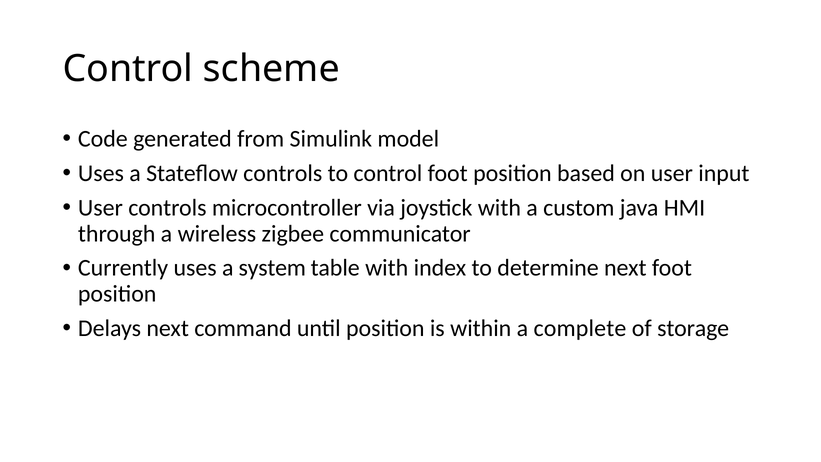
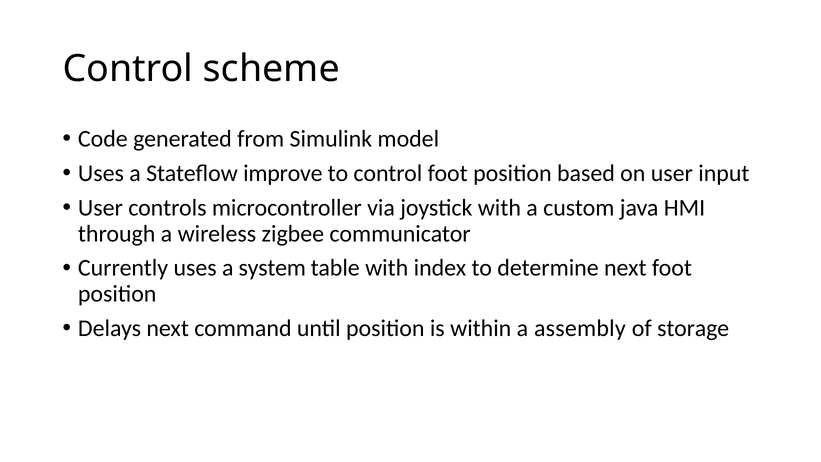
Stateflow controls: controls -> improve (283, 173)
complete: complete -> assembly (580, 328)
